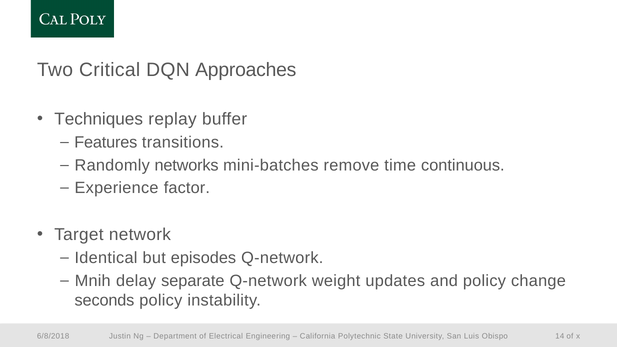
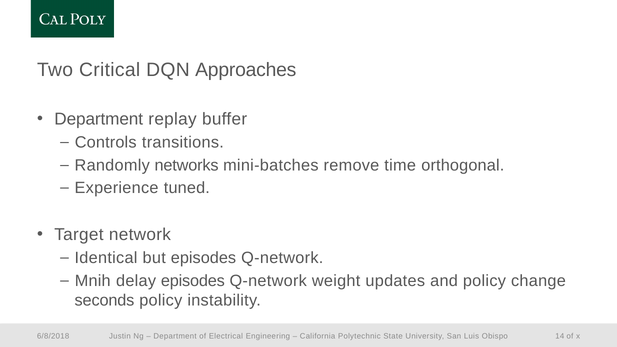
Techniques: Techniques -> Department (99, 119)
Features: Features -> Controls (106, 142)
continuous: continuous -> orthogonal (463, 165)
factor: factor -> tuned (187, 188)
delay separate: separate -> episodes (193, 281)
